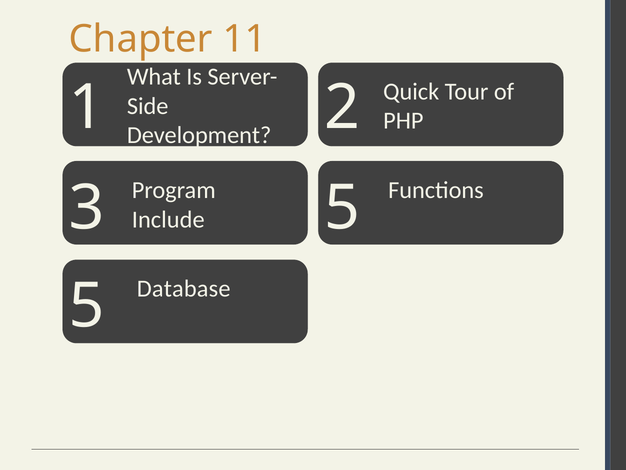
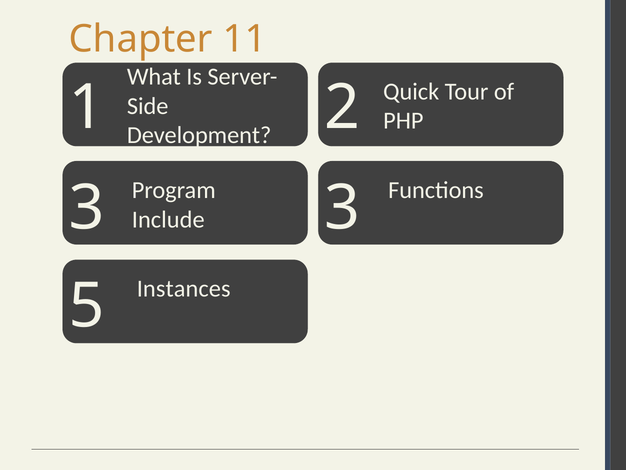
3 5: 5 -> 3 (342, 208)
Database: Database -> Instances (184, 289)
